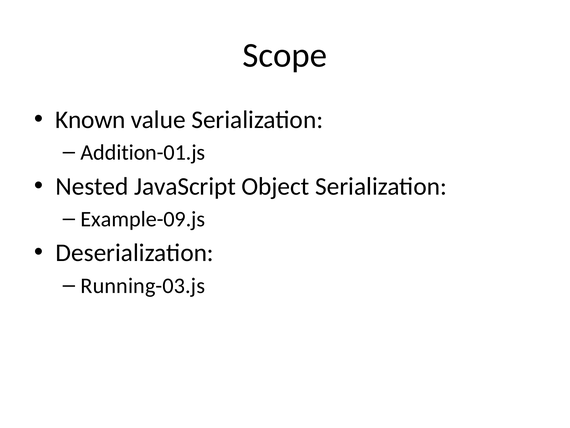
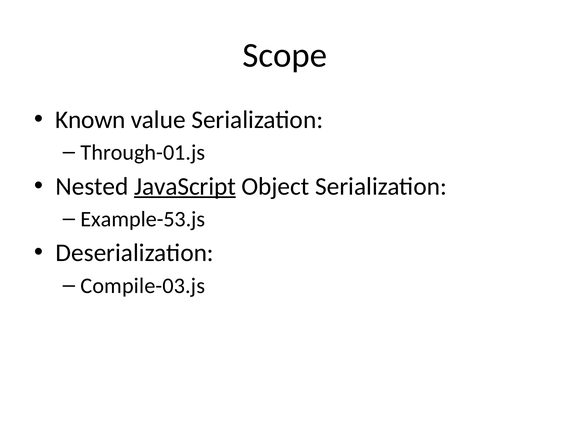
Addition-01.js: Addition-01.js -> Through-01.js (143, 152)
JavaScript underline: none -> present (185, 186)
Example-09.js: Example-09.js -> Example-53.js (143, 219)
Running-03.js: Running-03.js -> Compile-03.js (143, 285)
